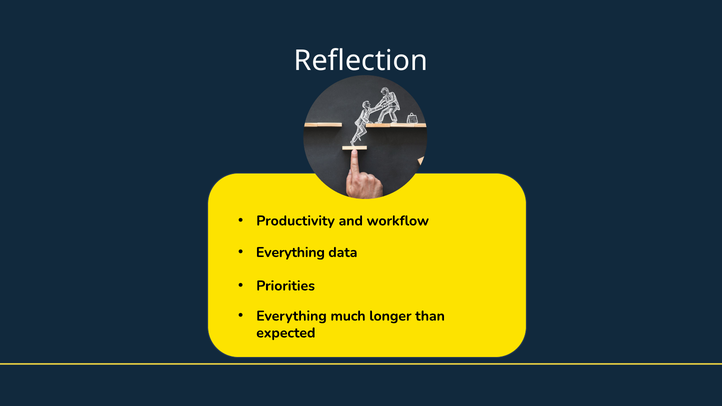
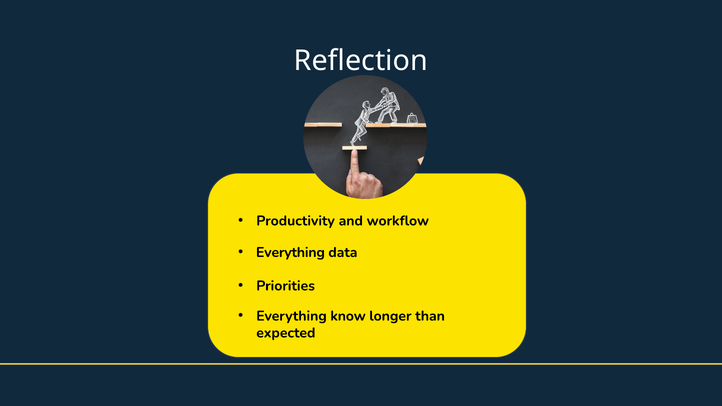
much: much -> know (348, 316)
